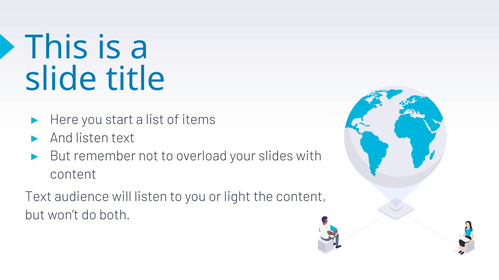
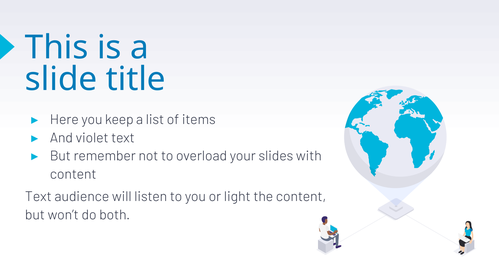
start: start -> keep (119, 120)
And listen: listen -> violet (92, 138)
